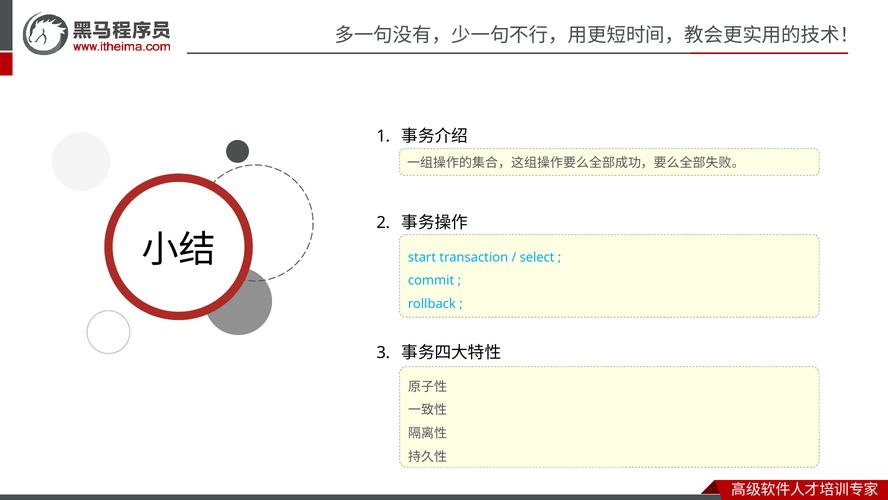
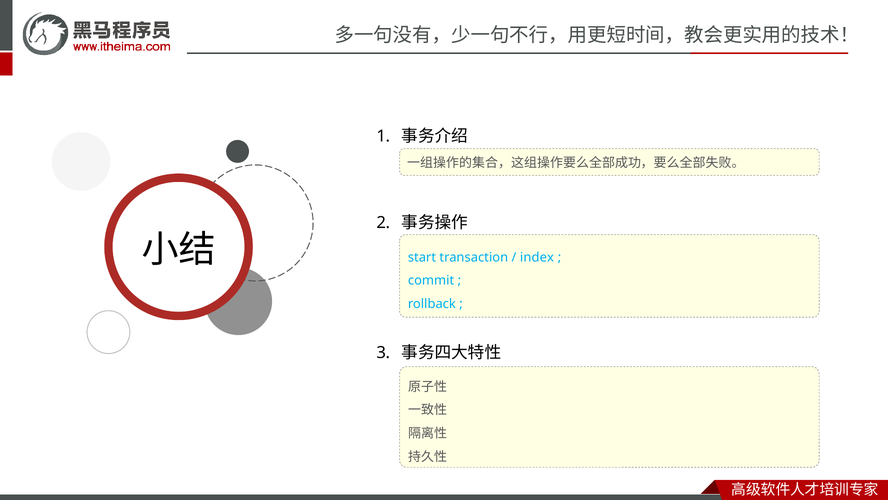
select: select -> index (537, 257)
